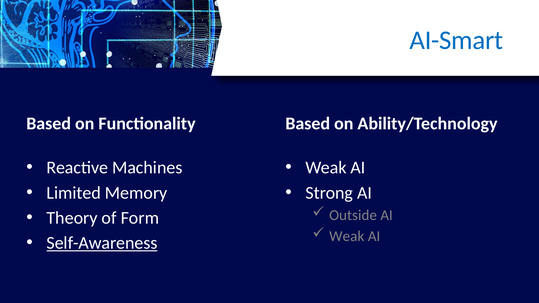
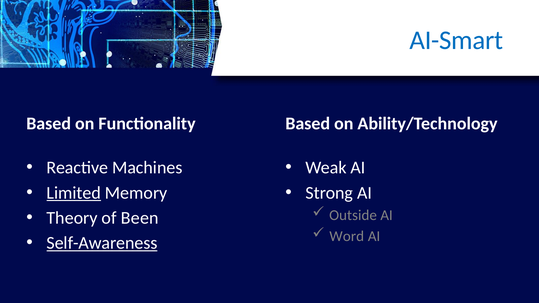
Limited underline: none -> present (74, 193)
Form: Form -> Been (140, 218)
Weak: Weak -> Word (347, 236)
